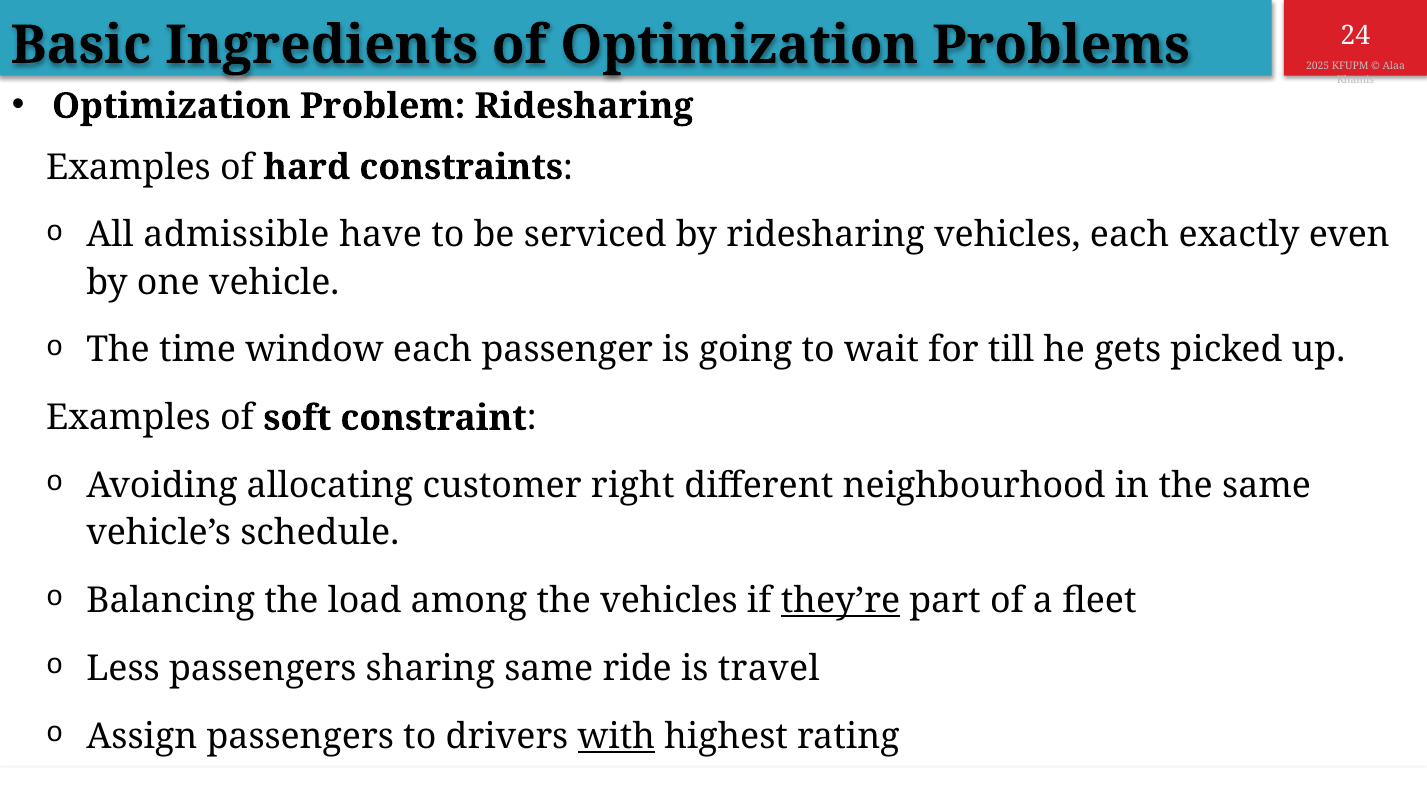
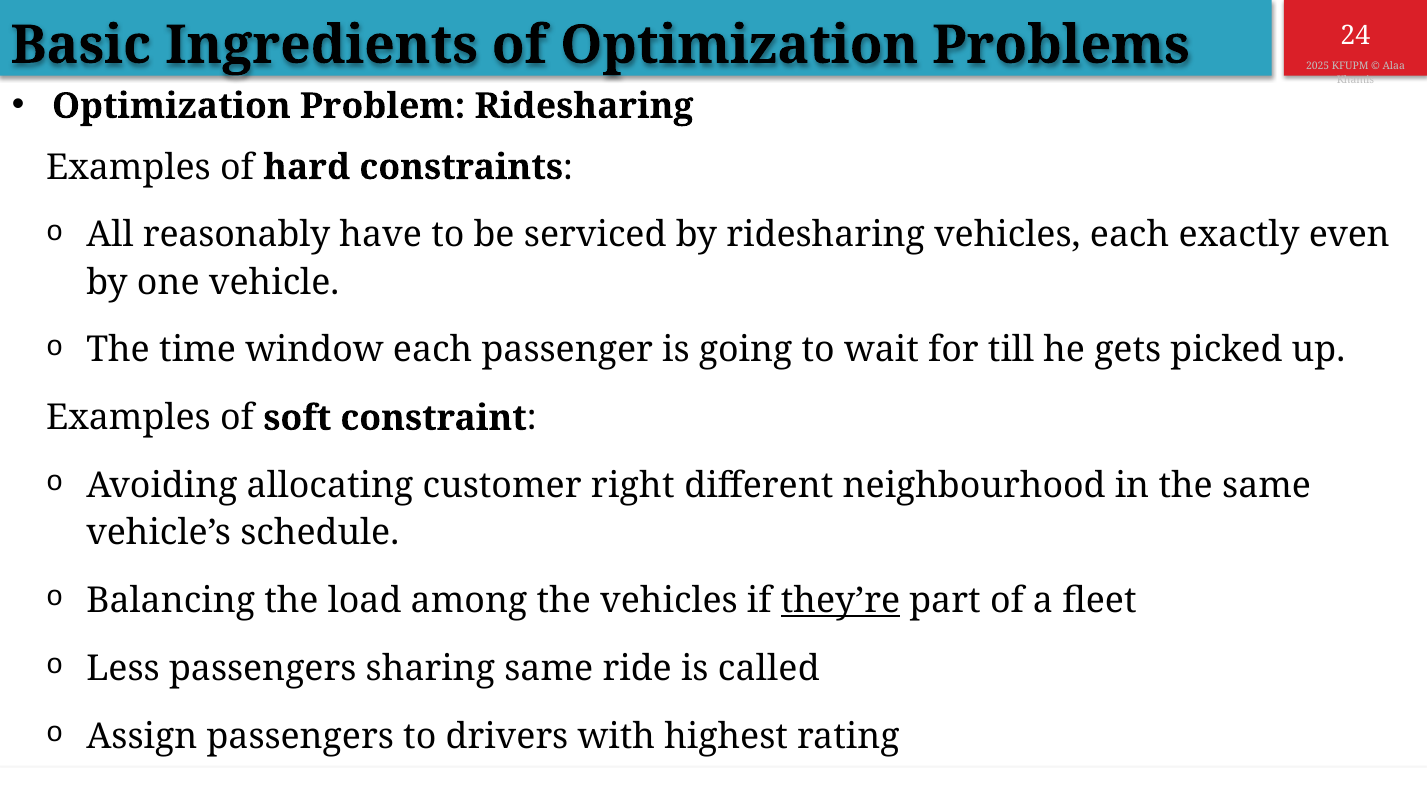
admissible: admissible -> reasonably (237, 235)
travel: travel -> called (769, 669)
with underline: present -> none (616, 736)
